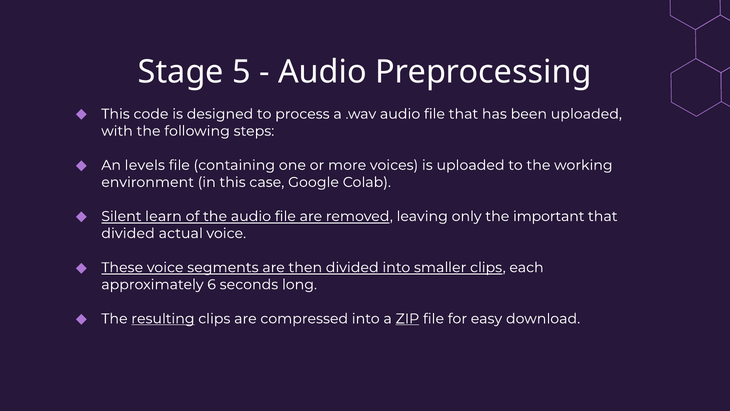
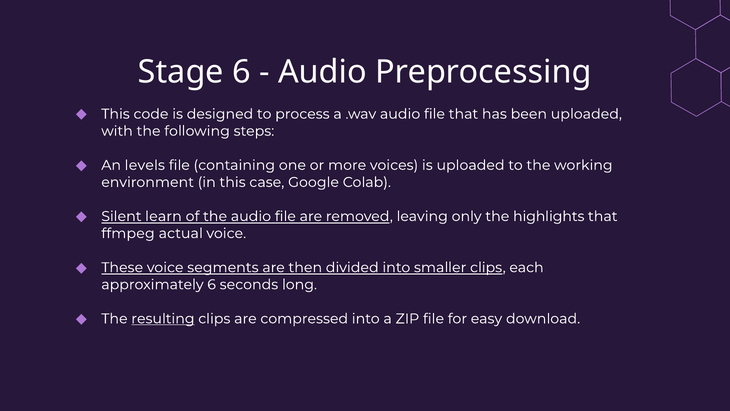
Stage 5: 5 -> 6 (241, 72)
important: important -> highlights (549, 216)
divided: divided -> ffmpeg (128, 233)
ZIP underline: present -> none (407, 318)
